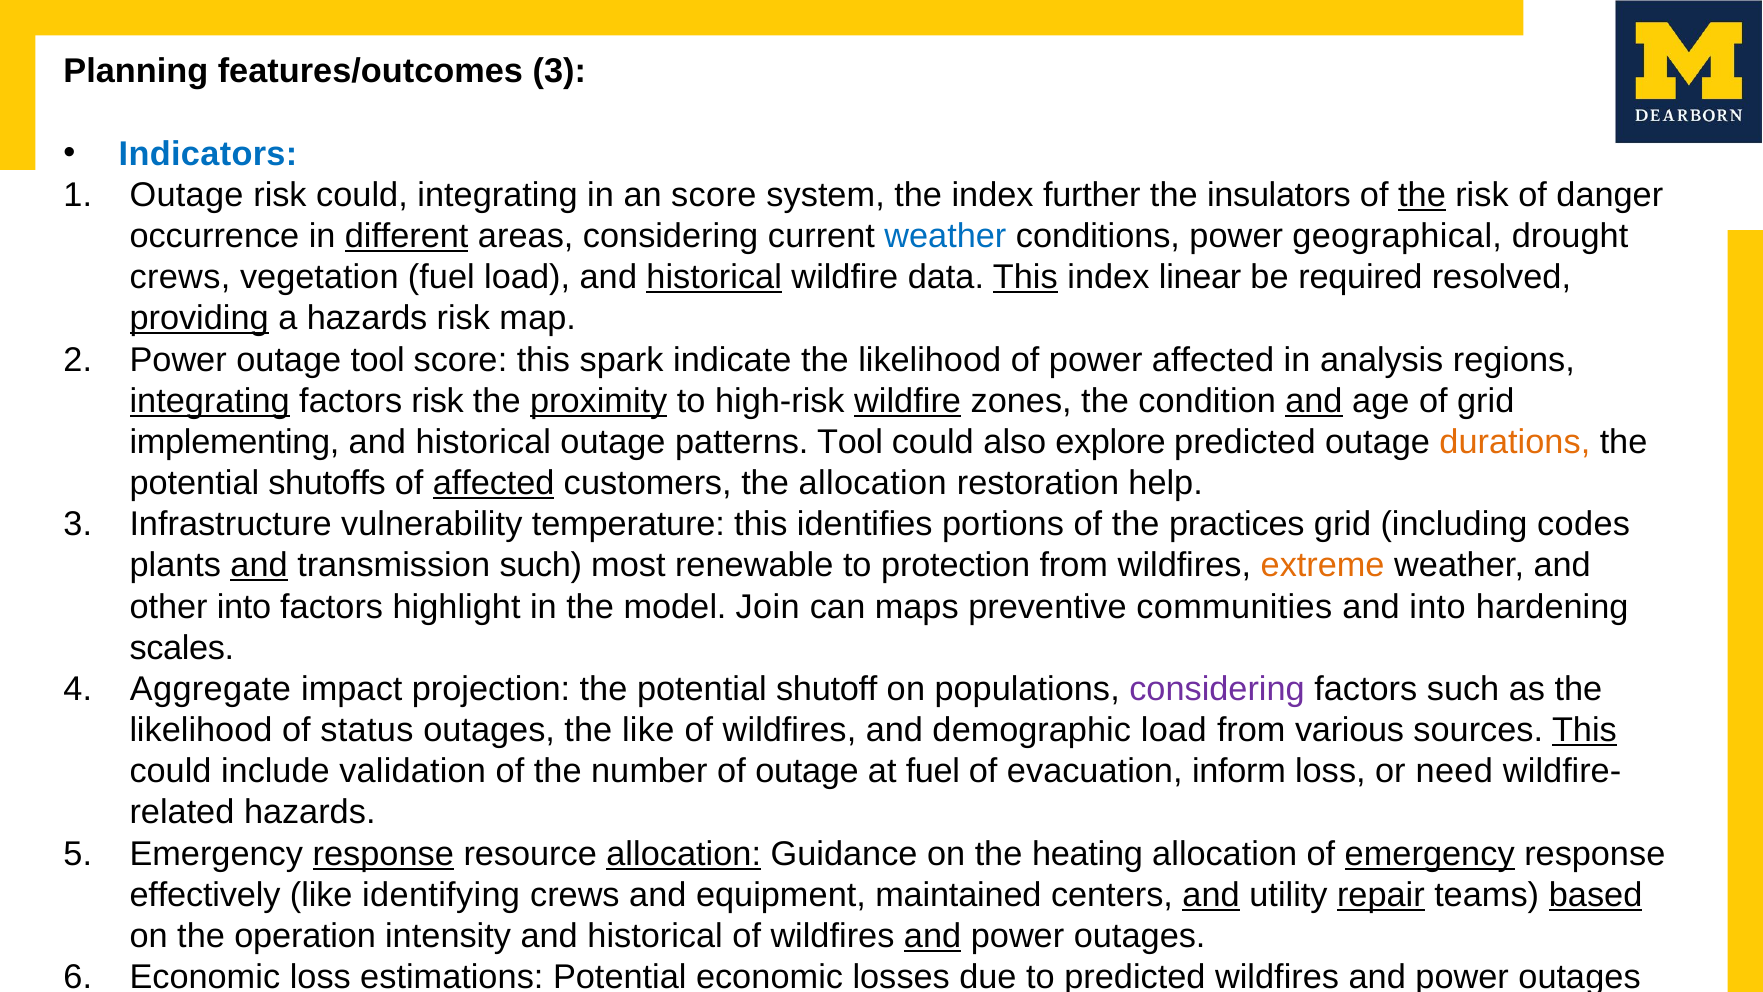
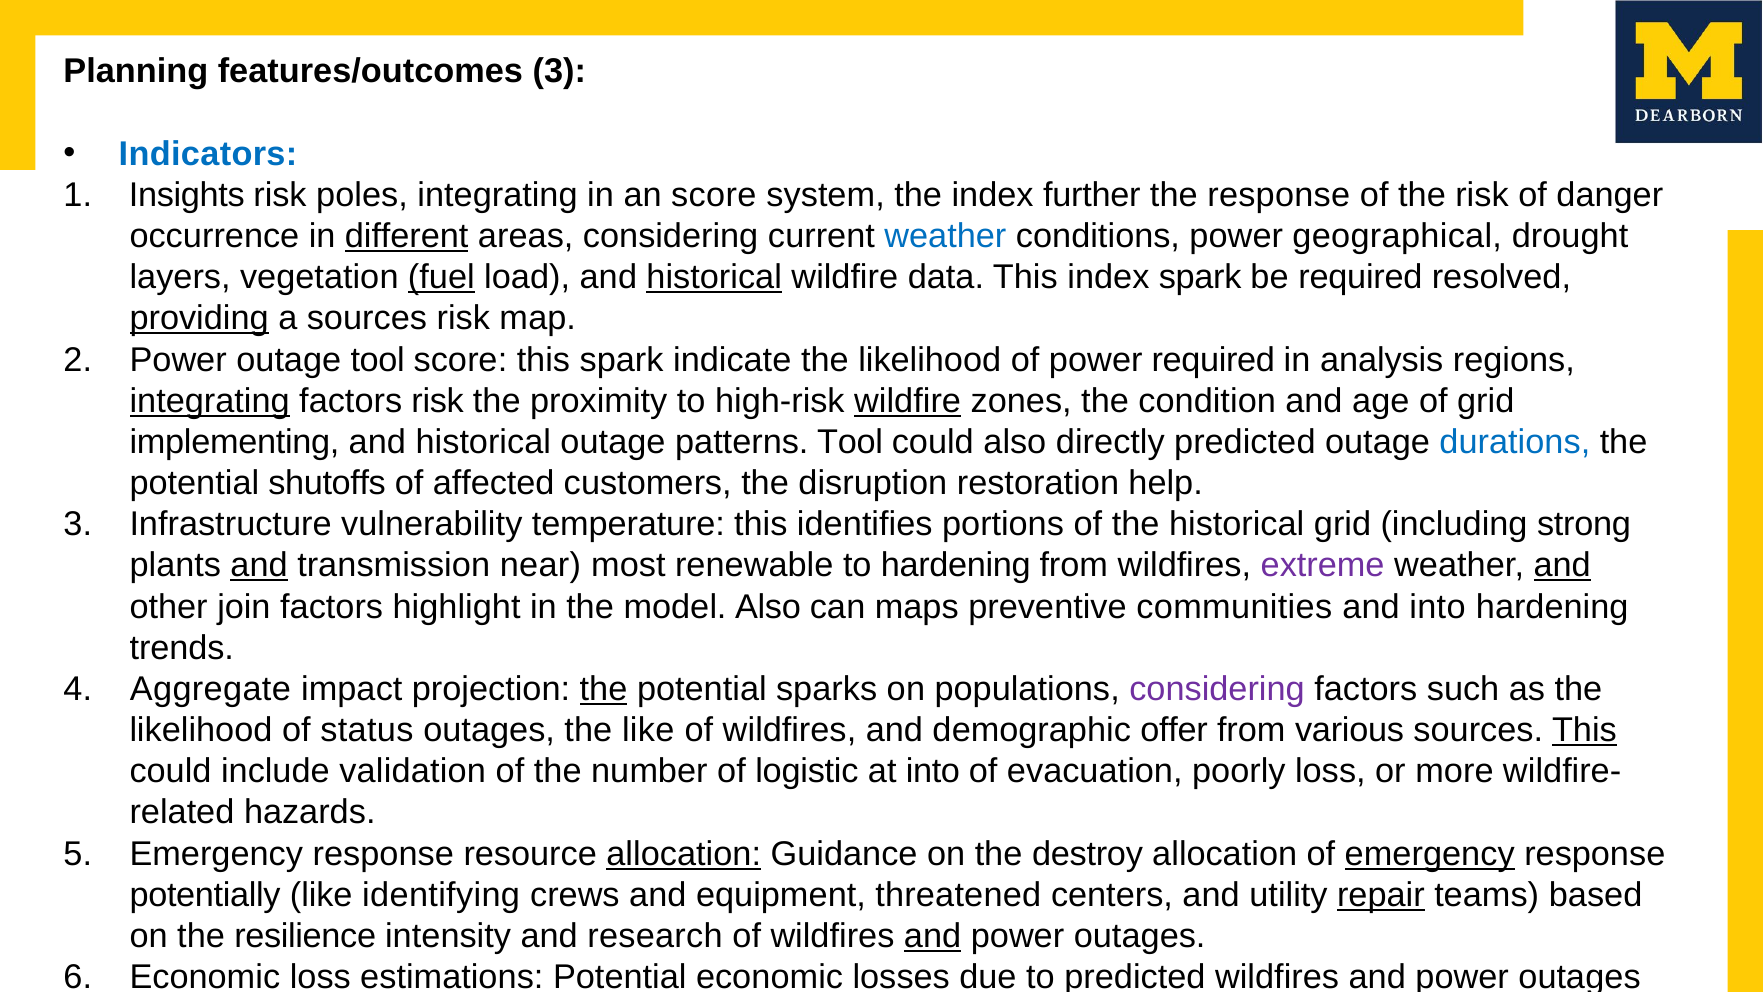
Outage: Outage -> Insights (187, 195)
risk could: could -> poles (362, 195)
the insulators: insulators -> response (1279, 195)
the underline: present -> none (1422, 195)
crews: crews -> layers (180, 277)
fuel underline: none -> present (441, 277)
This underline: present -> none (1025, 277)
index linear: linear -> spark (1200, 277)
a hazards: hazards -> sources (367, 319)
power affected: affected -> required (1213, 360)
proximity underline: present -> none (599, 401)
and underline: present -> none (1314, 401)
explore: explore -> directly (1110, 442)
durations colour: orange -> blue (1515, 442)
affected underline: present -> none (494, 483)
the allocation: allocation -> disruption (873, 483)
the practices: practices -> historical (1237, 524)
codes: codes -> strong (1584, 524)
transmission such: such -> near (540, 565)
to protection: protection -> hardening (956, 565)
extreme colour: orange -> purple (1323, 565)
and underline: none -> present (1562, 565)
other into: into -> join (244, 607)
model Join: Join -> Also (768, 607)
scales: scales -> trends (182, 648)
the underline: none -> present (603, 689)
shutoff: shutoff -> sparks (827, 689)
demographic load: load -> offer (1174, 730)
of outage: outage -> logistic (807, 771)
at fuel: fuel -> into (933, 771)
inform: inform -> poorly (1239, 771)
need: need -> more (1454, 771)
response underline: present -> none (383, 854)
heating: heating -> destroy (1087, 854)
effectively: effectively -> potentially (205, 895)
maintained: maintained -> threatened (958, 895)
and underline: present -> none (1211, 895)
based underline: present -> none (1596, 895)
operation: operation -> resilience (305, 936)
intensity and historical: historical -> research (655, 936)
